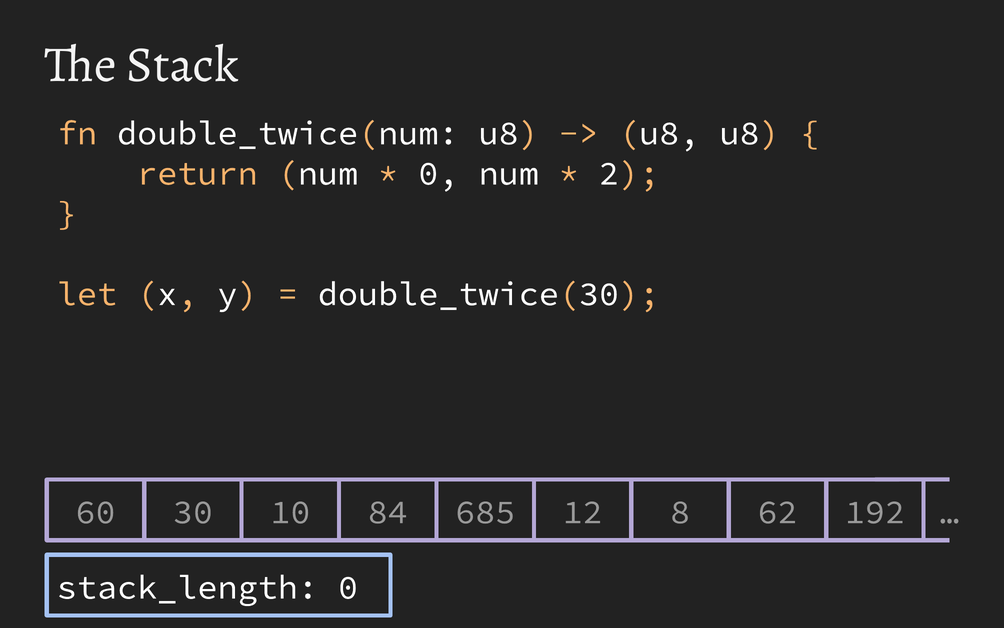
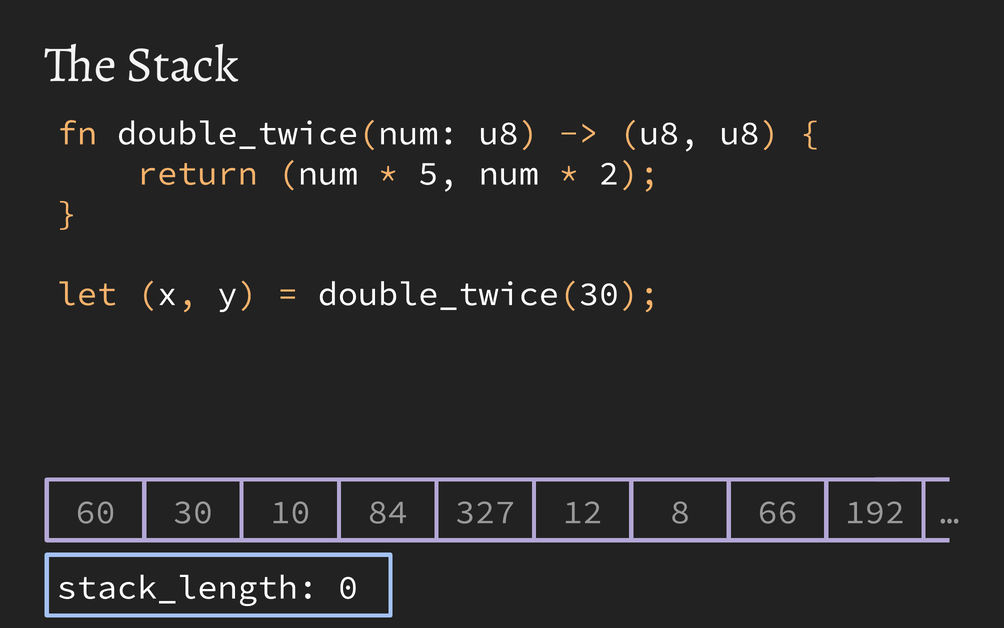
0: 0 -> 5 (438, 173)
685: 685 -> 327 (485, 512)
62: 62 -> 66 (778, 512)
